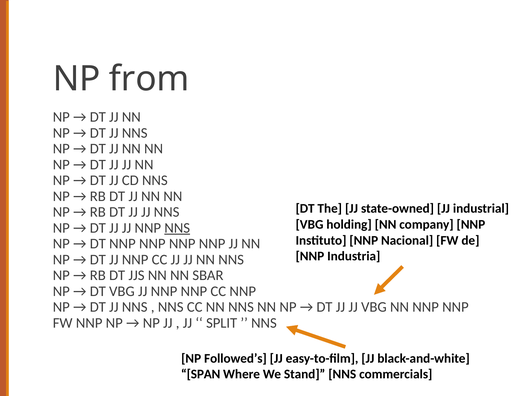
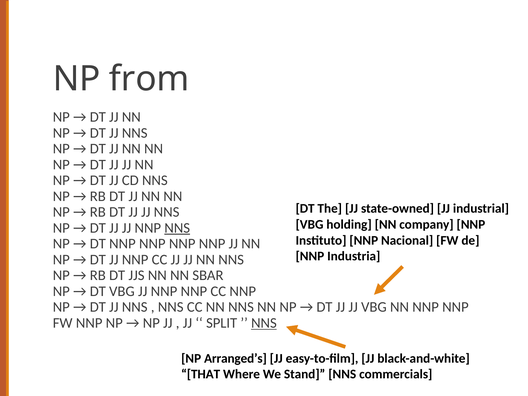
NNS underline: none -> present (264, 323)
Followed’s: Followed’s -> Arranged’s (235, 358)
SPAN: SPAN -> THAT (201, 374)
